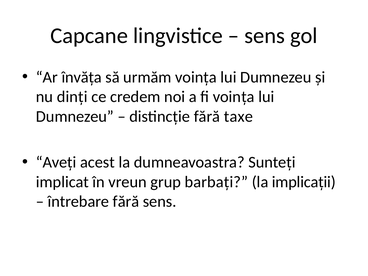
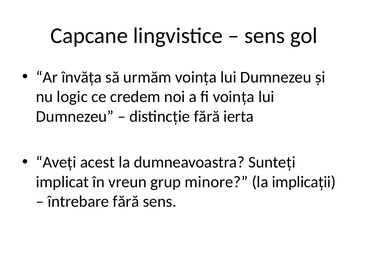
dinți: dinți -> logic (72, 97)
taxe: taxe -> ierta (239, 116)
barbați: barbați -> minore (216, 182)
